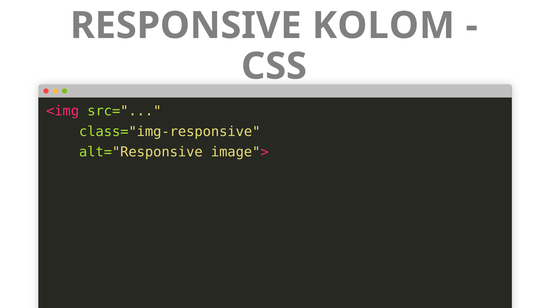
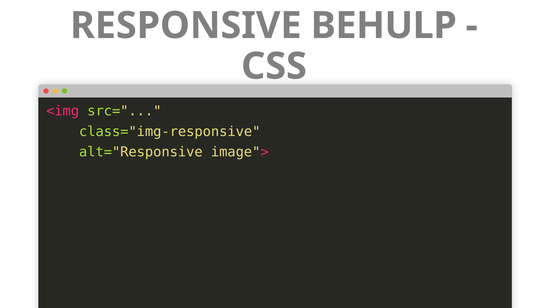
KOLOM: KOLOM -> BEHULP (384, 26)
